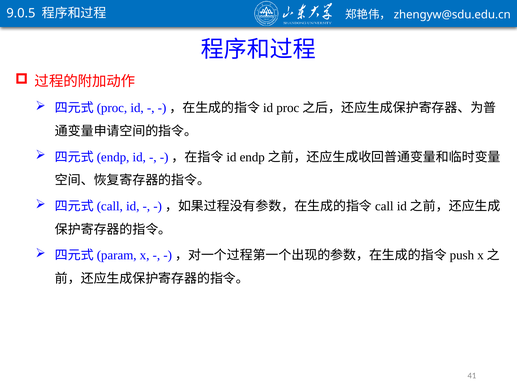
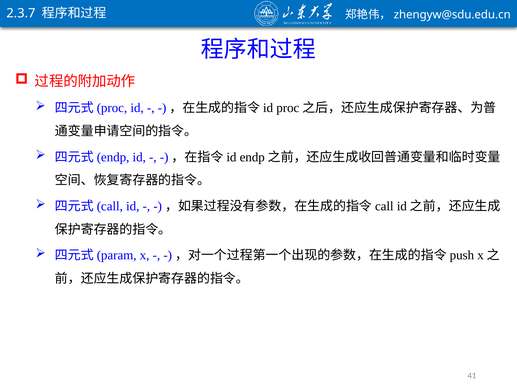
9.0.5: 9.0.5 -> 2.3.7 (21, 13)
